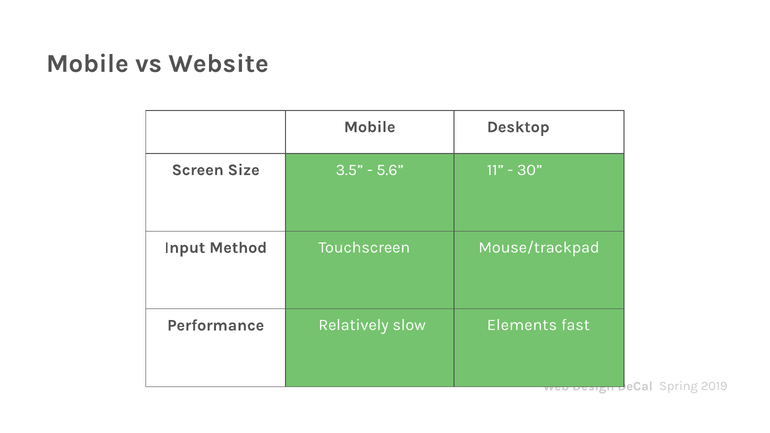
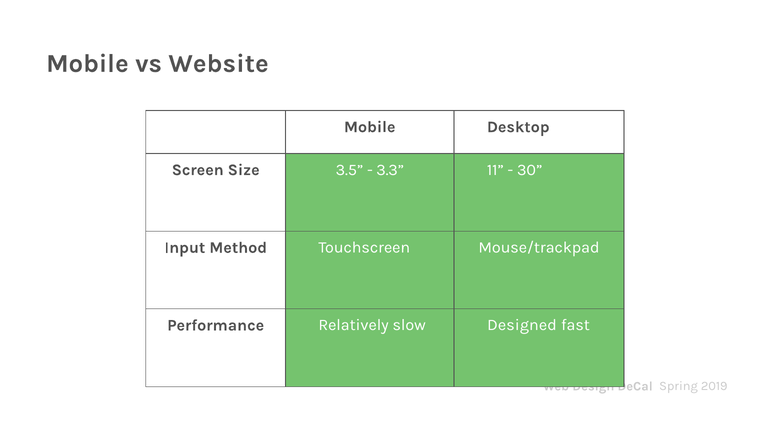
5.6: 5.6 -> 3.3 (390, 170)
Elements: Elements -> Designed (522, 325)
